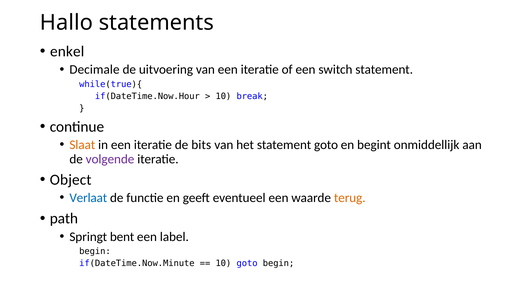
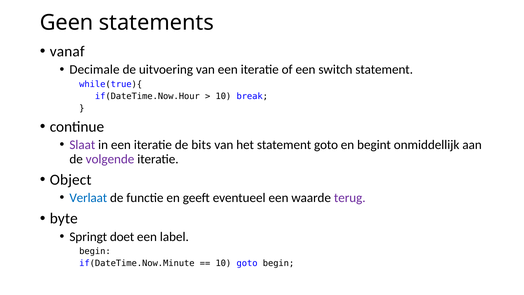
Hallo: Hallo -> Geen (67, 23)
enkel: enkel -> vanaf (67, 51)
Slaat colour: orange -> purple (82, 145)
terug colour: orange -> purple (350, 198)
path: path -> byte (64, 218)
bent: bent -> doet (122, 236)
